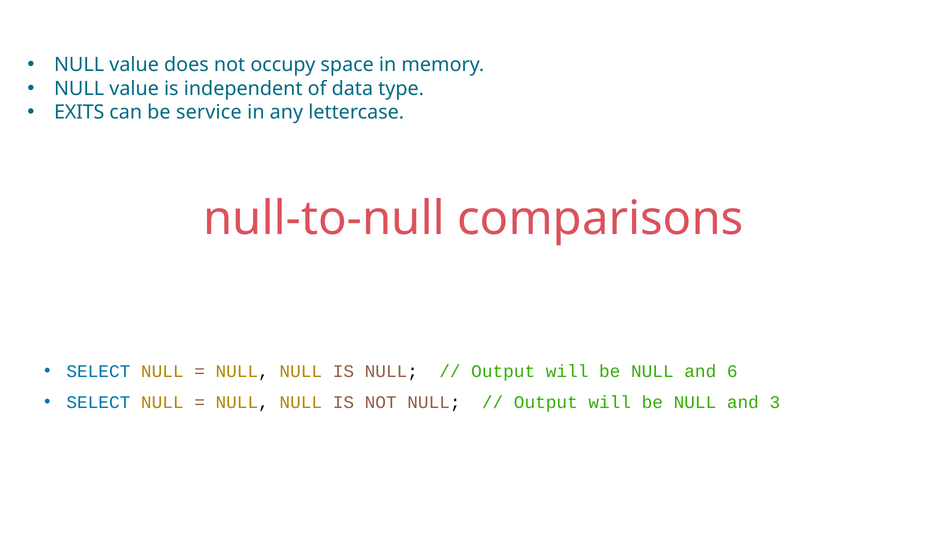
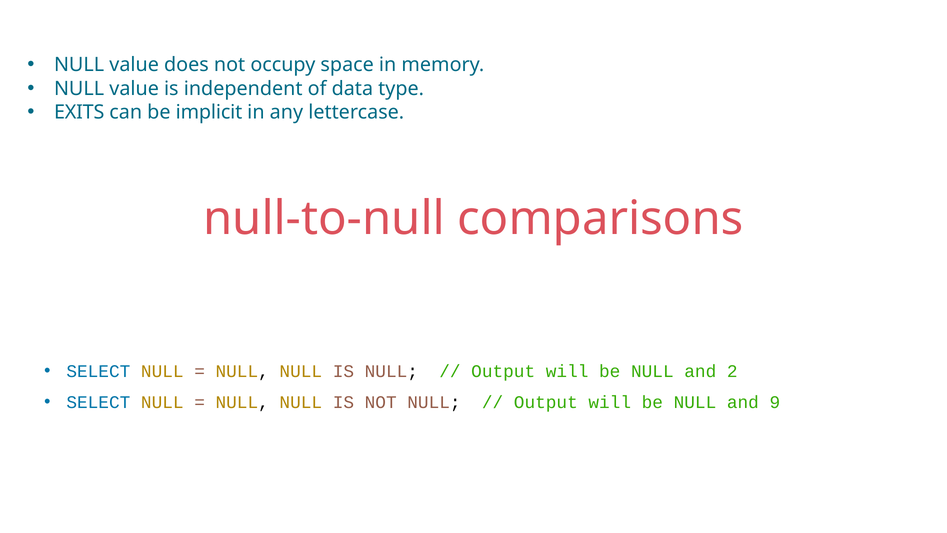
service: service -> implicit (209, 112)
6: 6 -> 2 (732, 371)
3: 3 -> 9 (775, 402)
